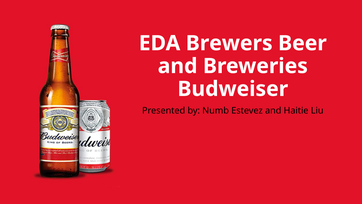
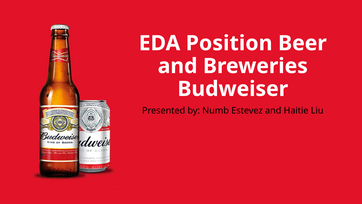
Brewers: Brewers -> Position (229, 43)
